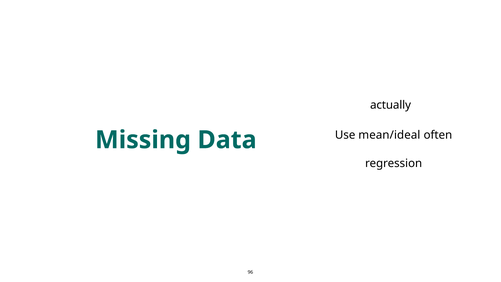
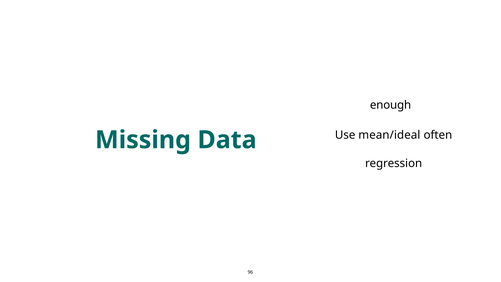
actually: actually -> enough (391, 105)
